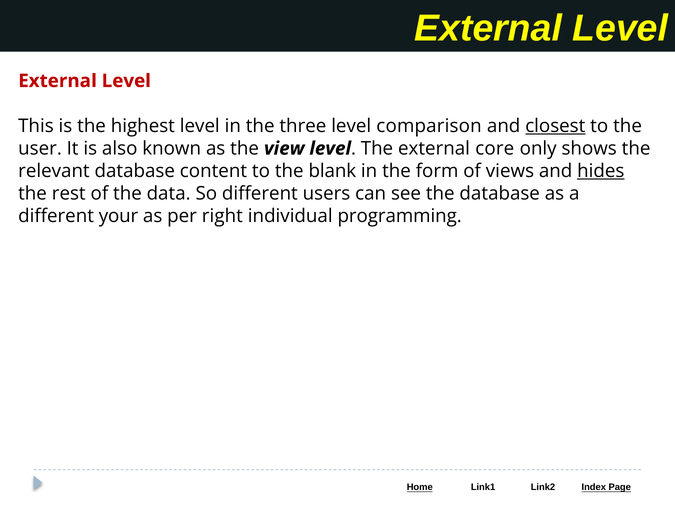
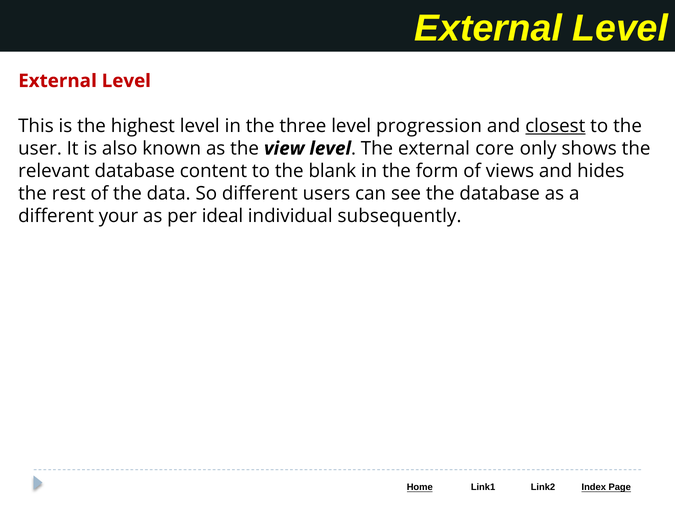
comparison: comparison -> progression (429, 126)
hides underline: present -> none (601, 171)
right: right -> ideal (222, 216)
programming: programming -> subsequently (400, 216)
